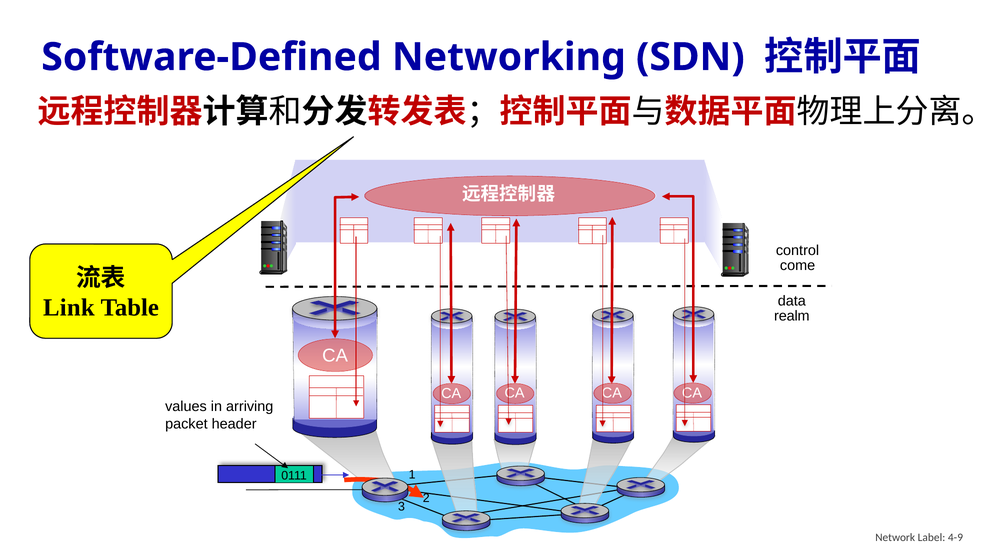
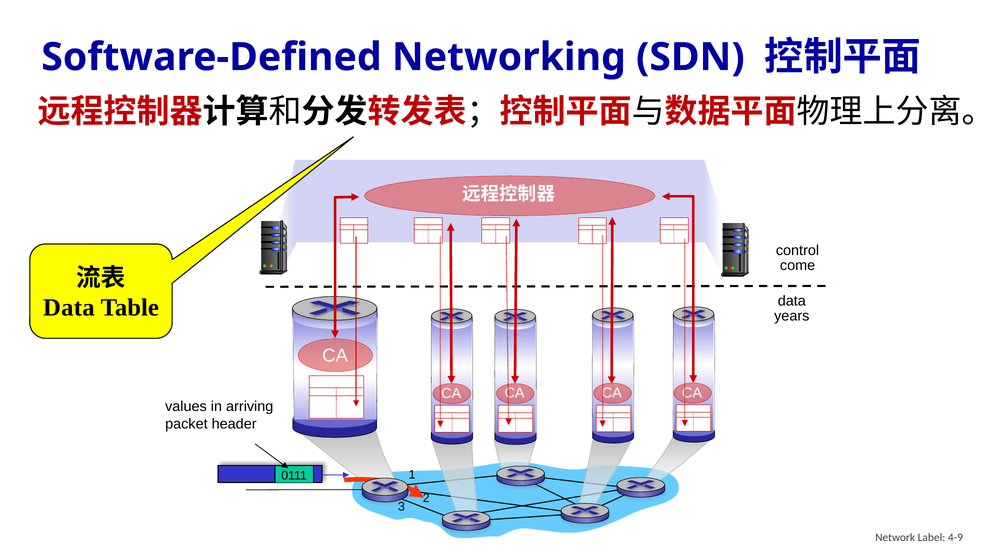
Link: Link -> Data (69, 308)
realm: realm -> years (792, 316)
